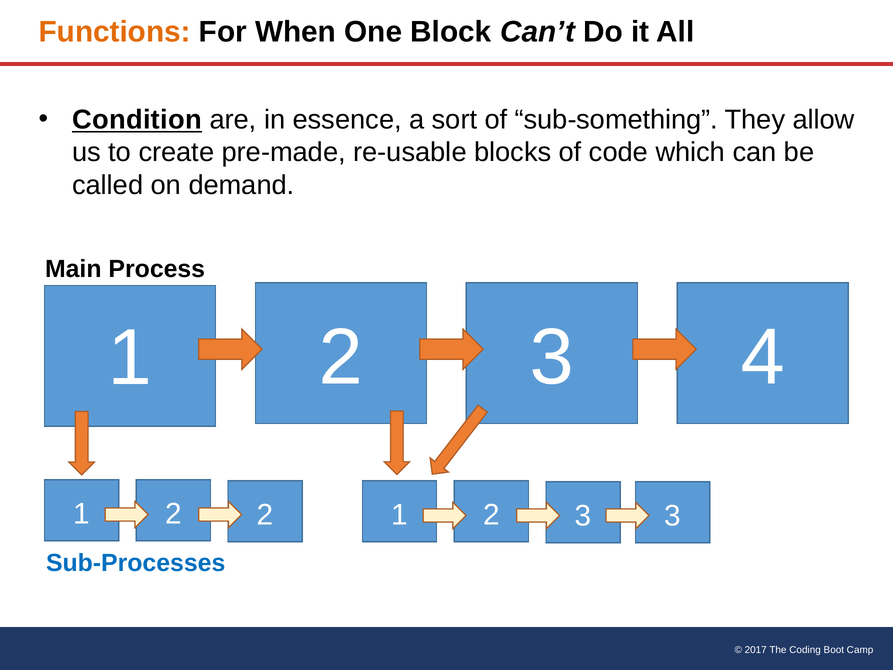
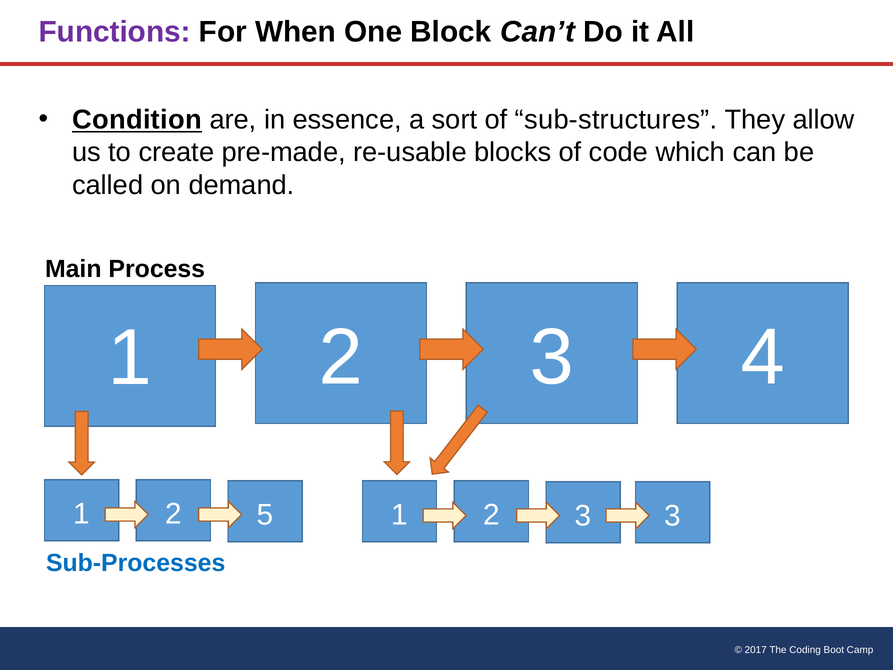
Functions colour: orange -> purple (115, 32)
sub-something: sub-something -> sub-structures (616, 119)
2 2: 2 -> 5 (265, 515)
